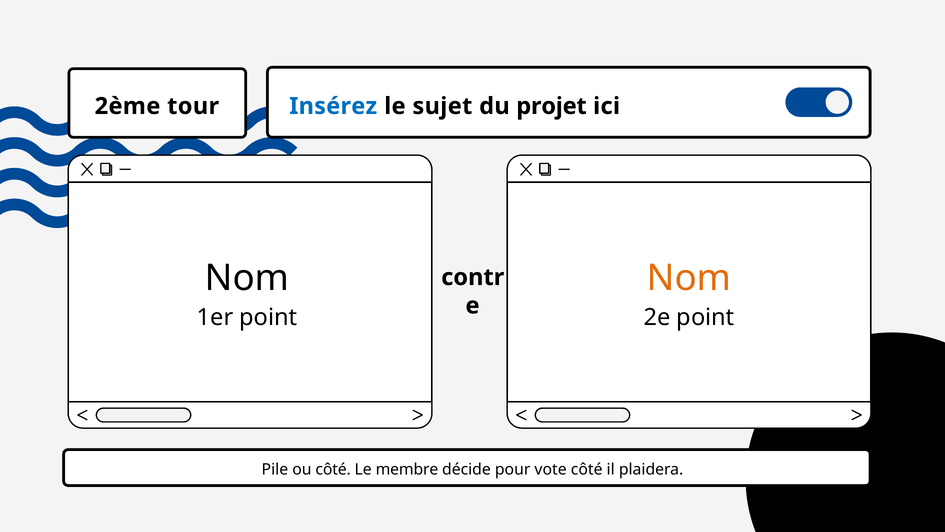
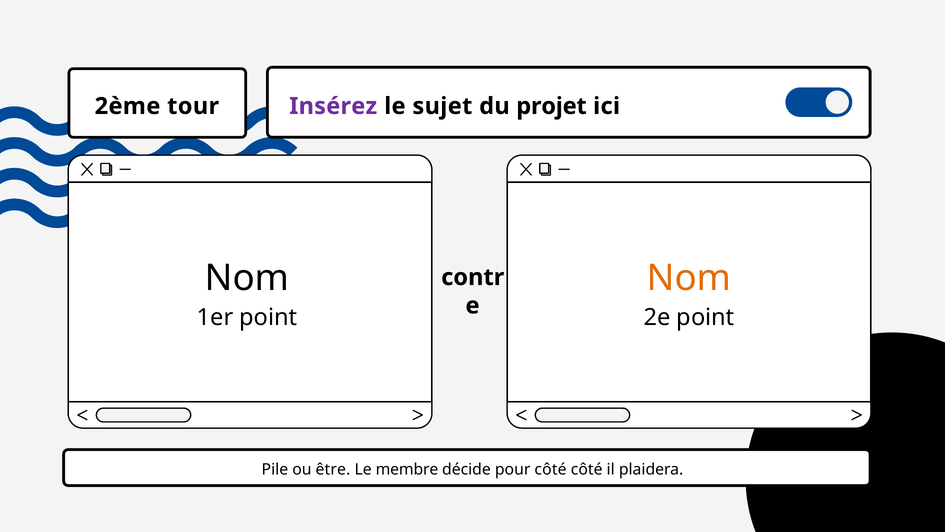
Insérez colour: blue -> purple (333, 106)
ou côté: côté -> être (333, 469)
pour vote: vote -> côté (551, 469)
